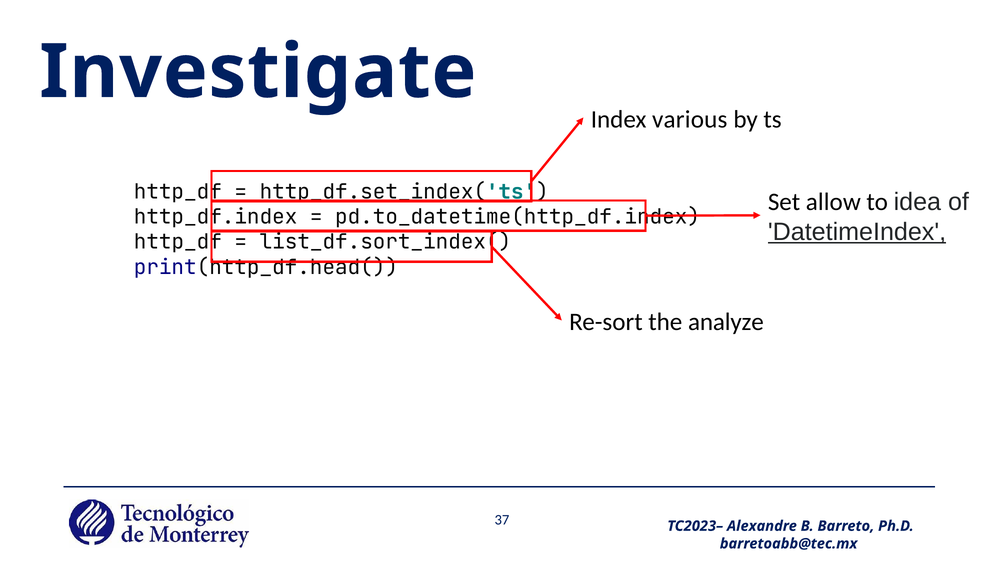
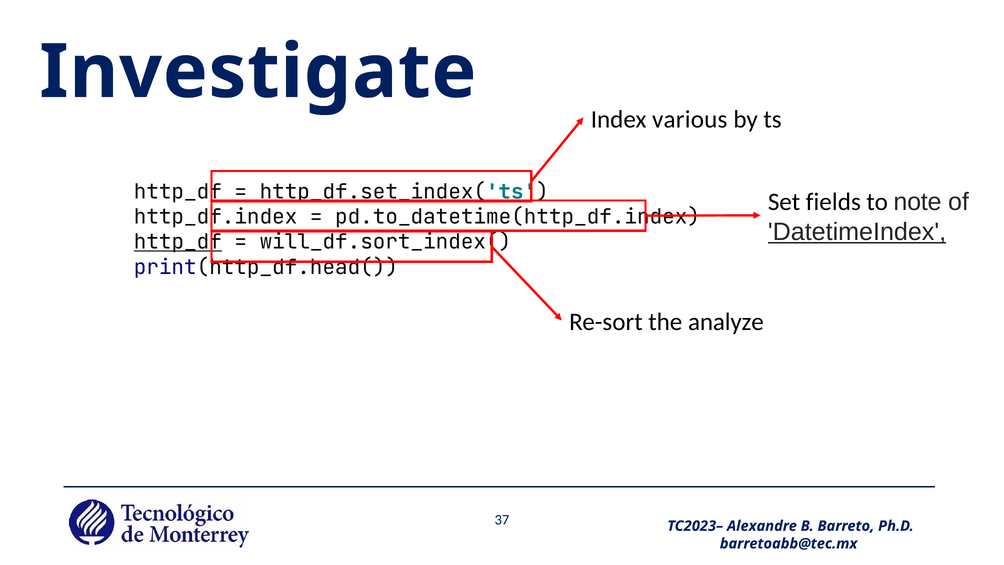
allow: allow -> fields (833, 202)
idea: idea -> note (917, 202)
http_df underline: none -> present (178, 242)
list_df.sort_index(: list_df.sort_index( -> will_df.sort_index( (385, 242)
